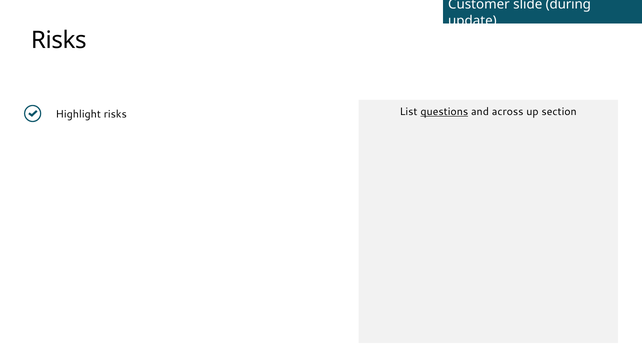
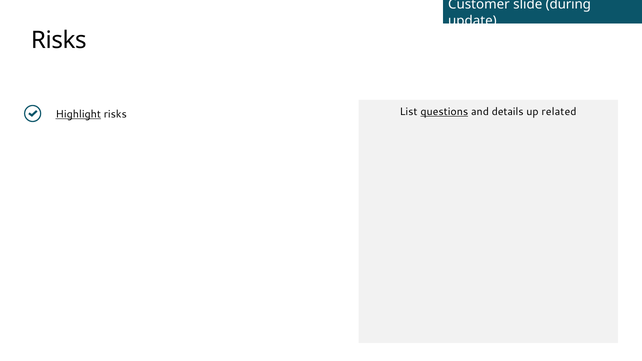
Highlight underline: none -> present (78, 114)
across: across -> details (508, 112)
section: section -> related (559, 112)
